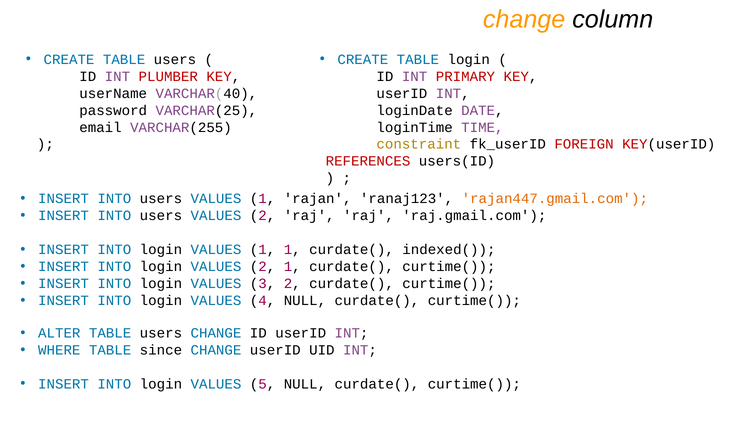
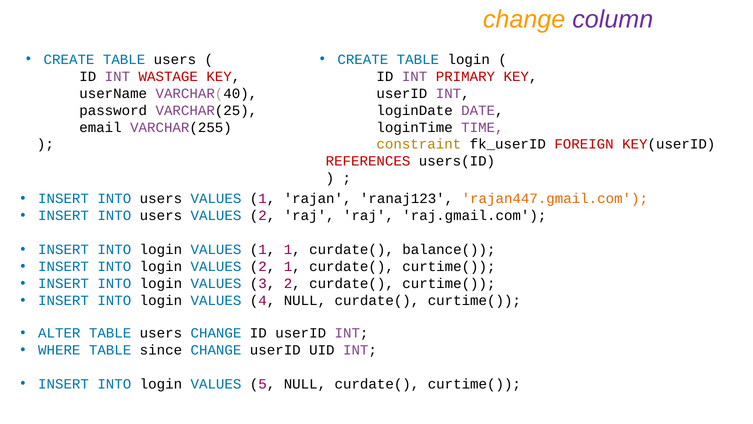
column colour: black -> purple (613, 20)
PLUMBER: PLUMBER -> WASTAGE (168, 76)
indexed(: indexed( -> balance( (449, 249)
